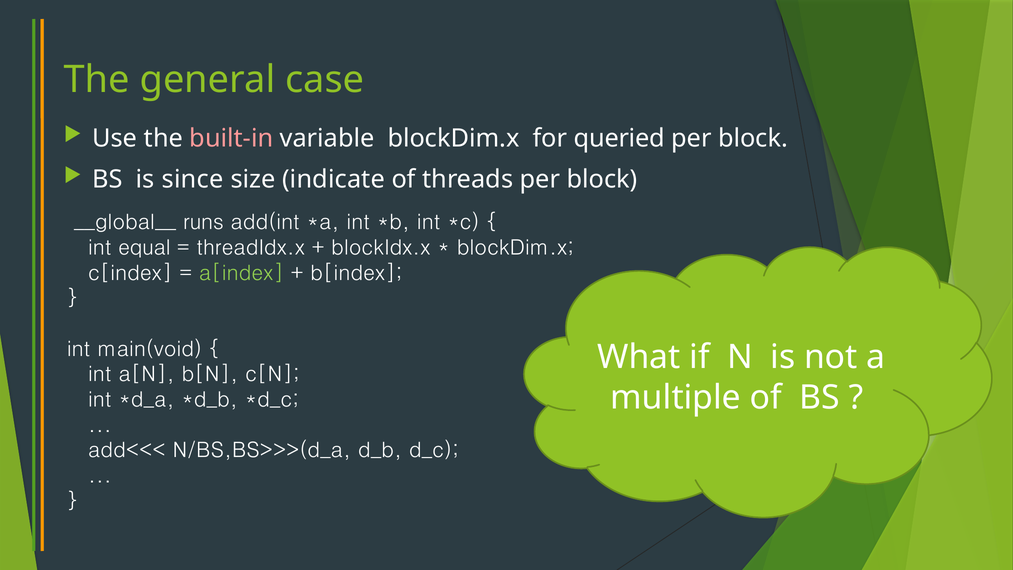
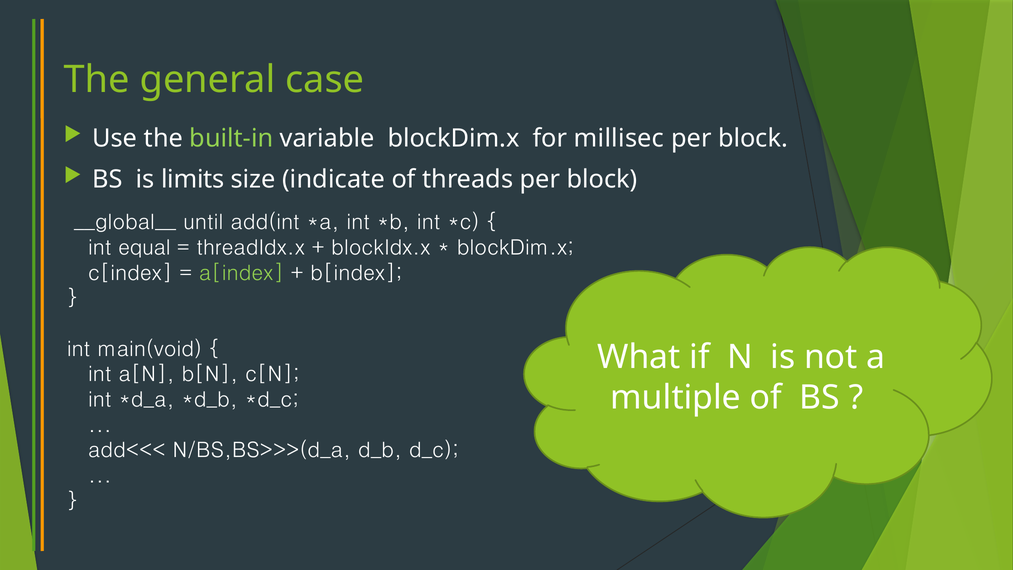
built-in colour: pink -> light green (231, 138)
queried: queried -> millisec (619, 138)
since: since -> limits (193, 179)
runs: runs -> until (203, 222)
